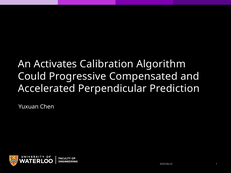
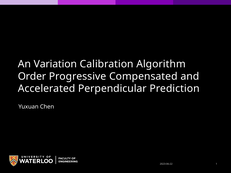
Activates: Activates -> Variation (55, 64)
Could: Could -> Order (32, 76)
